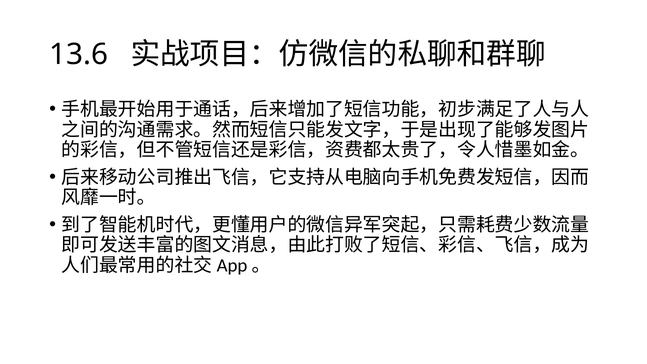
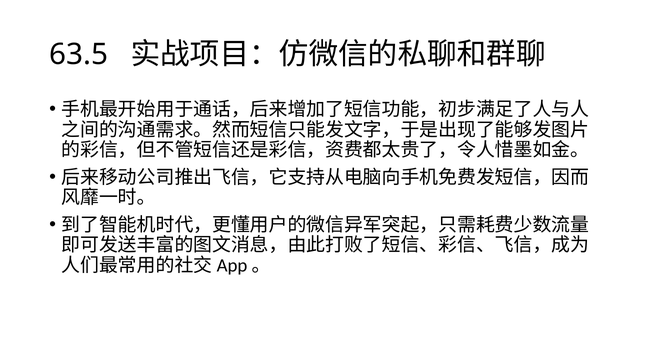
13.6: 13.6 -> 63.5 (79, 54)
